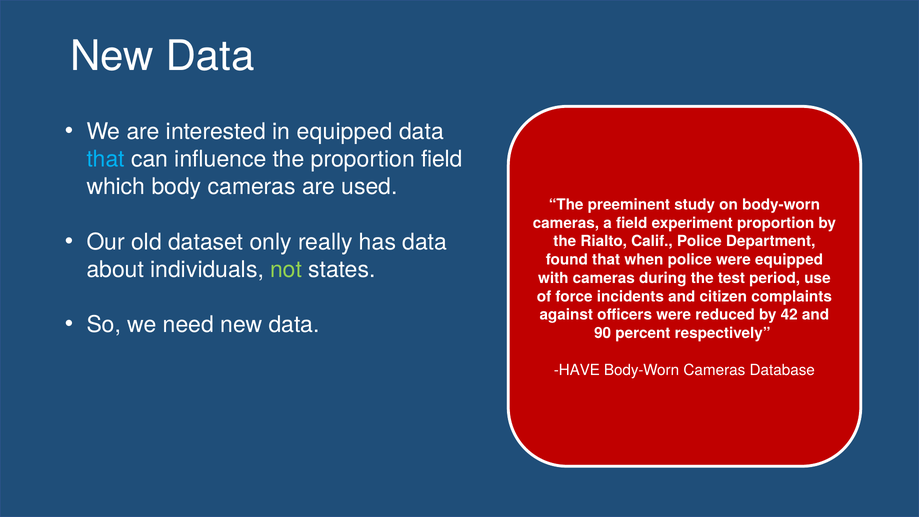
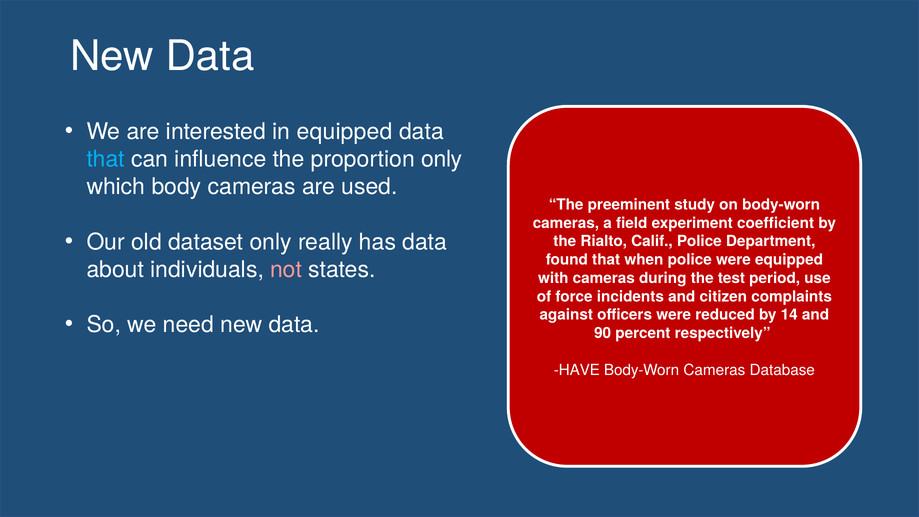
proportion field: field -> only (442, 159)
experiment proportion: proportion -> coefficient (776, 223)
not colour: light green -> pink (286, 269)
42: 42 -> 14 (789, 315)
